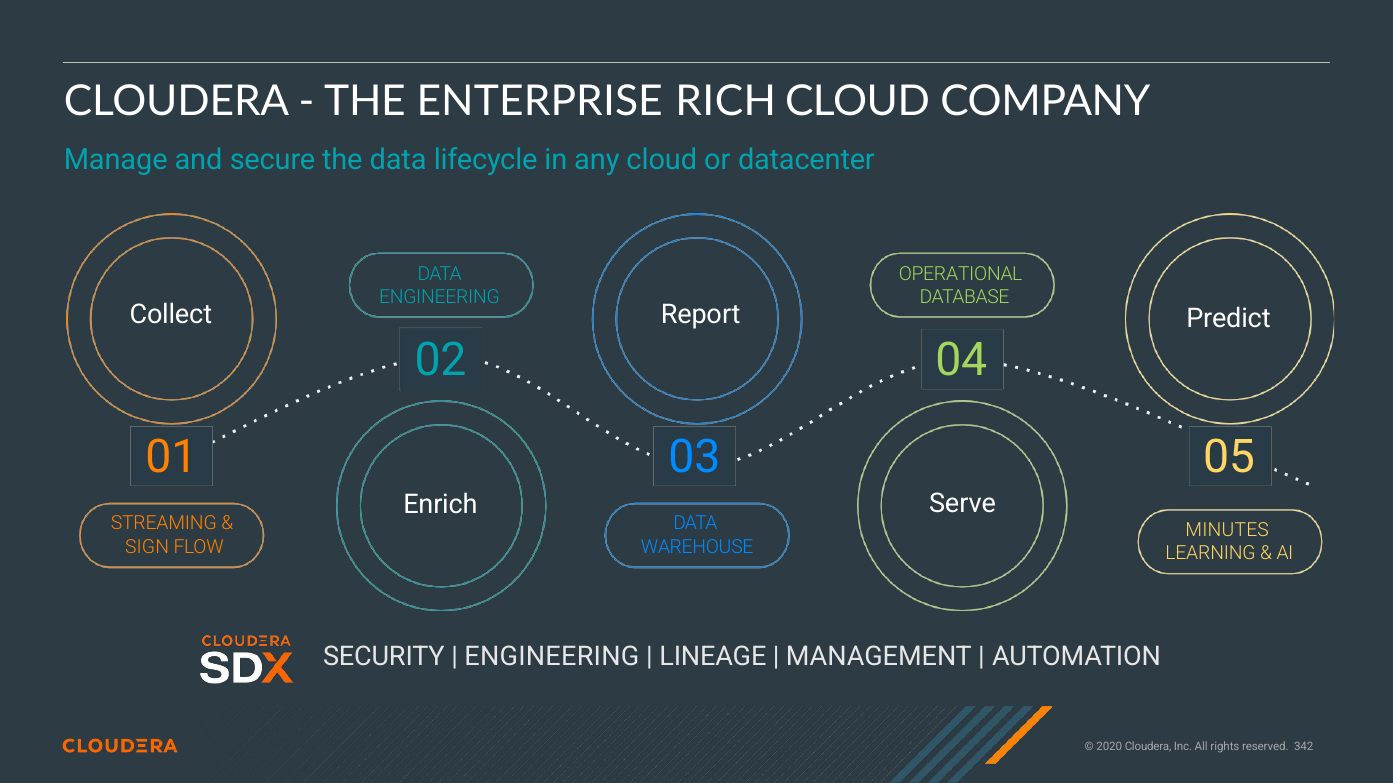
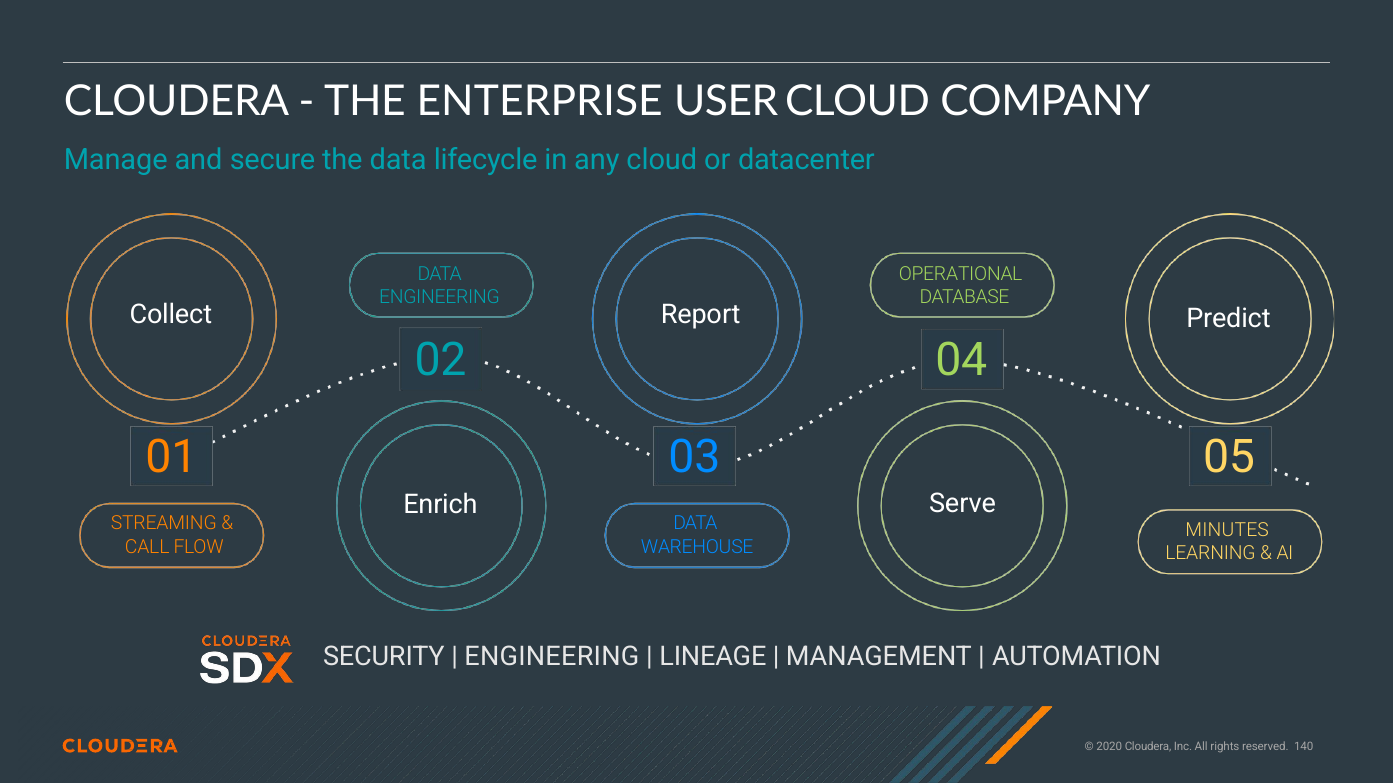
RICH: RICH -> USER (726, 101)
SIGN: SIGN -> CALL (147, 547)
342: 342 -> 140 (1304, 748)
